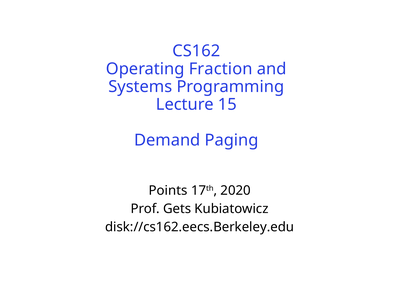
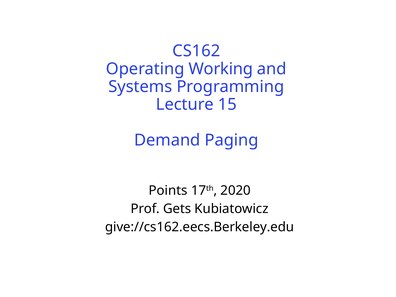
Fraction: Fraction -> Working (221, 69)
disk://cs162.eecs.Berkeley.edu: disk://cs162.eecs.Berkeley.edu -> give://cs162.eecs.Berkeley.edu (200, 227)
